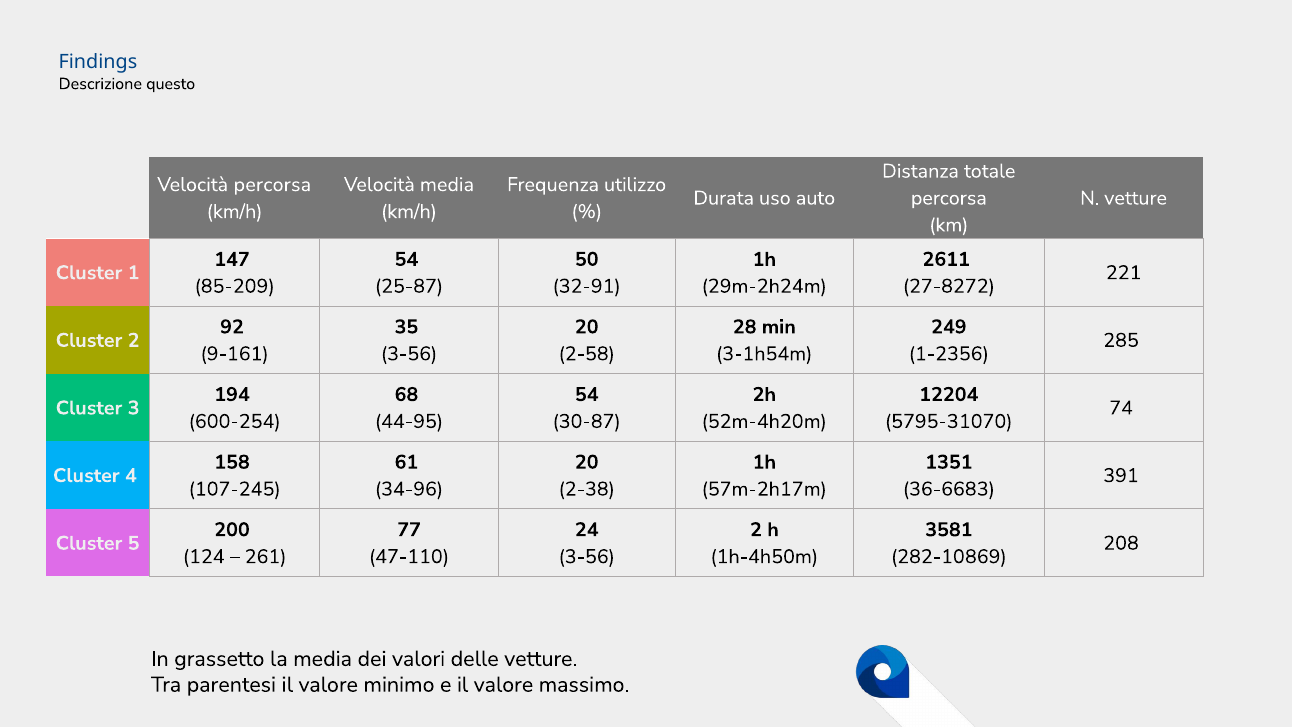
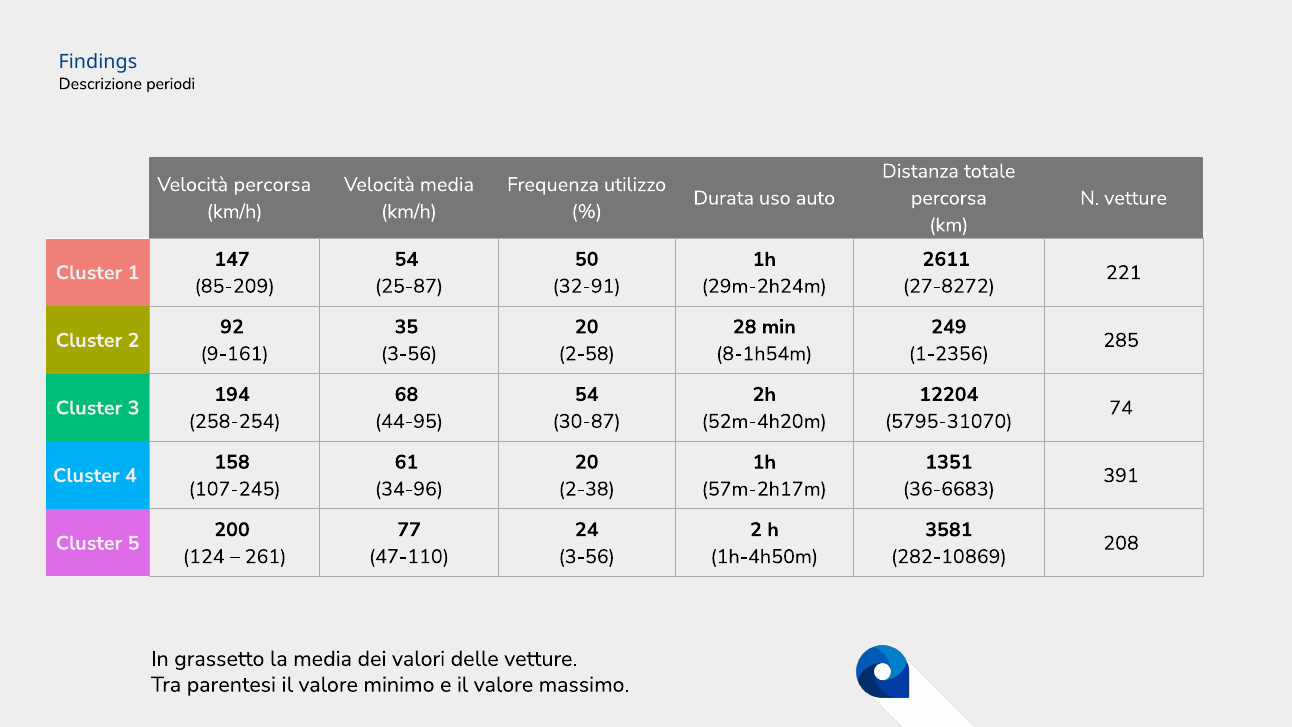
questo: questo -> periodi (171, 84)
3-1h54m: 3-1h54m -> 8-1h54m (764, 354)
600-254: 600-254 -> 258-254 (235, 421)
